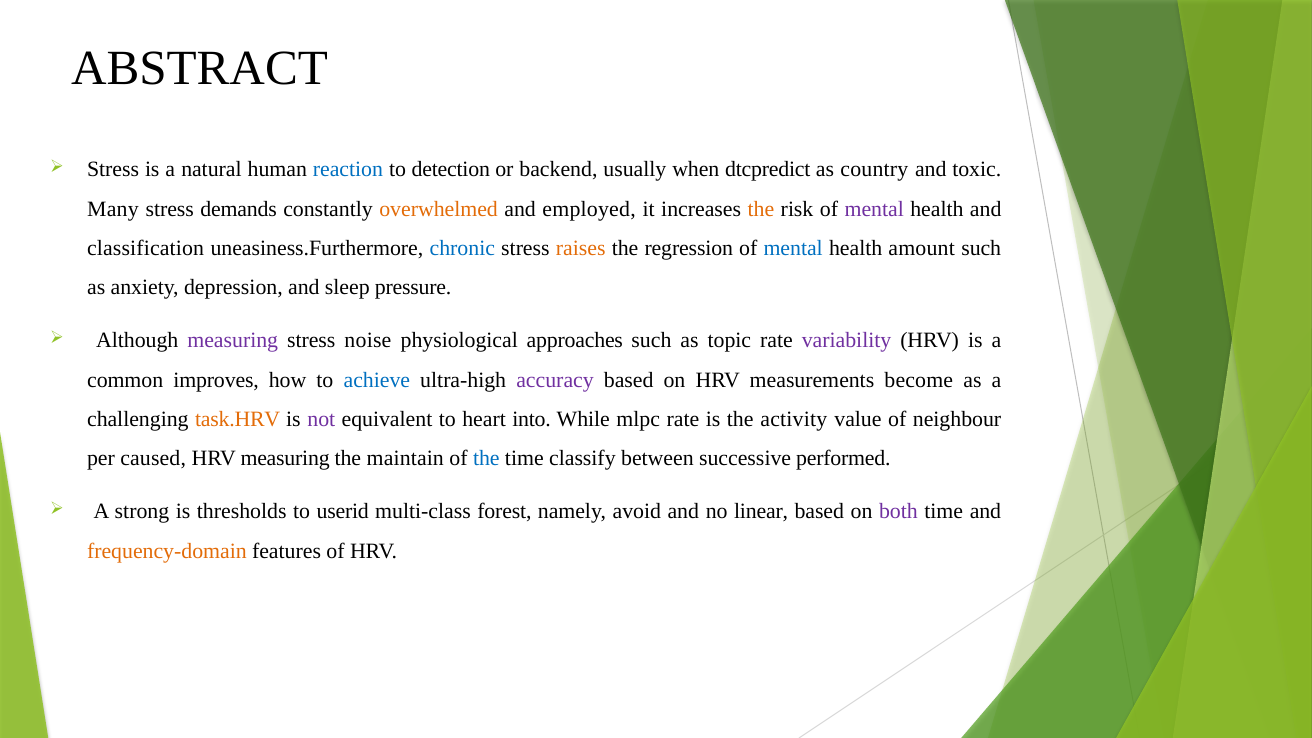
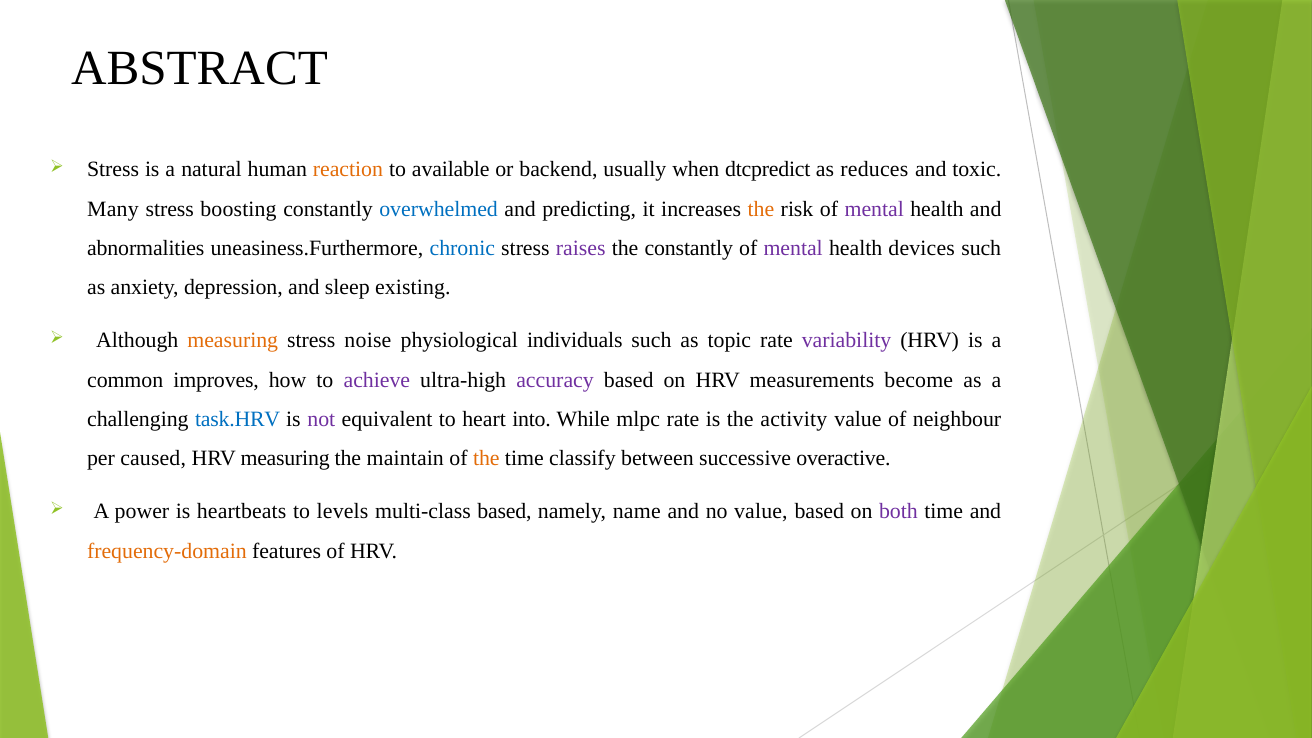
reaction colour: blue -> orange (348, 170)
detection: detection -> available (451, 170)
country: country -> reduces (874, 170)
demands: demands -> boosting (239, 209)
overwhelmed colour: orange -> blue (439, 209)
employed: employed -> predicting (589, 209)
classification: classification -> abnormalities (146, 248)
raises colour: orange -> purple (581, 248)
the regression: regression -> constantly (689, 248)
mental colour: blue -> purple (793, 248)
amount: amount -> devices (922, 248)
pressure: pressure -> existing (413, 288)
measuring colour: purple -> orange (233, 341)
approaches: approaches -> individuals (575, 341)
achieve colour: blue -> purple (377, 380)
task.HRV colour: orange -> blue (238, 419)
the colour: blue -> orange (486, 459)
performed: performed -> overactive (843, 459)
strong: strong -> power (142, 512)
thresholds: thresholds -> heartbeats (242, 512)
userid: userid -> levels (343, 512)
multi-class forest: forest -> based (504, 512)
avoid: avoid -> name (637, 512)
no linear: linear -> value (761, 512)
